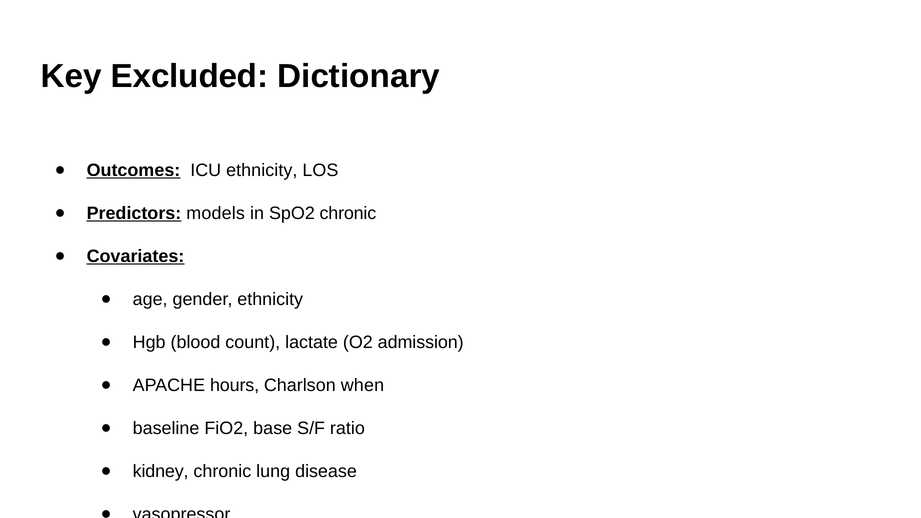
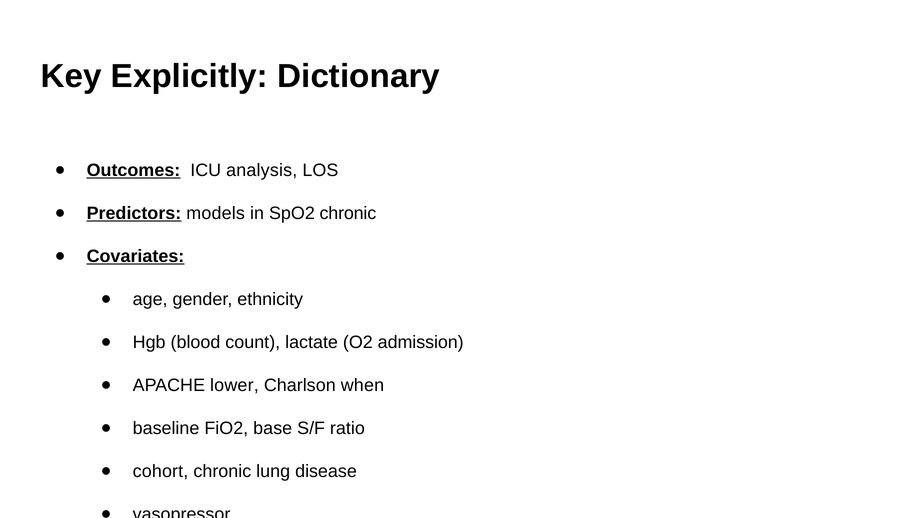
Excluded: Excluded -> Explicitly (189, 76)
ICU ethnicity: ethnicity -> analysis (262, 170)
hours: hours -> lower (234, 385)
kidney: kidney -> cohort (160, 471)
